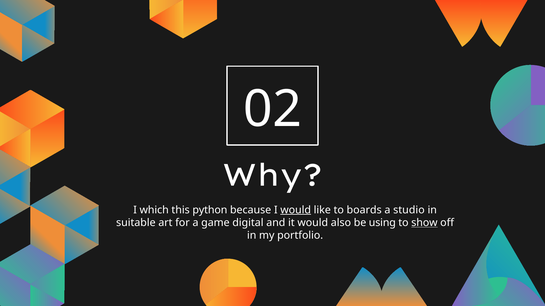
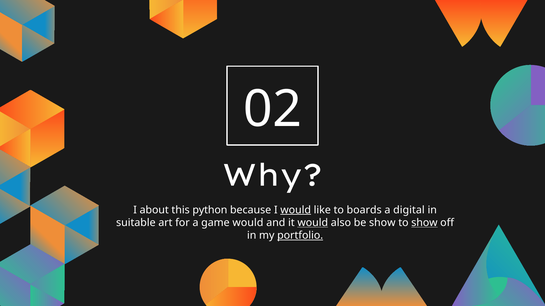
which: which -> about (154, 210)
studio: studio -> digital (409, 210)
game digital: digital -> would (248, 223)
would underline: none -> present (313, 223)
be using: using -> show (382, 223)
portfolio underline: none -> present (300, 236)
